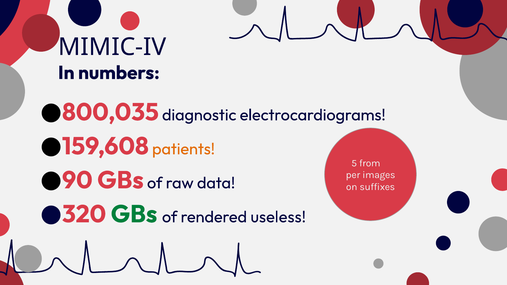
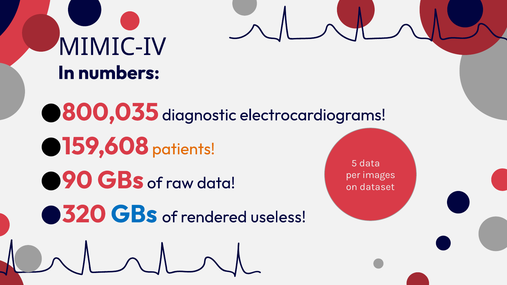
5 from: from -> data (370, 163)
suffixes: suffixes -> dataset (377, 187)
GBs colour: green -> blue (134, 214)
